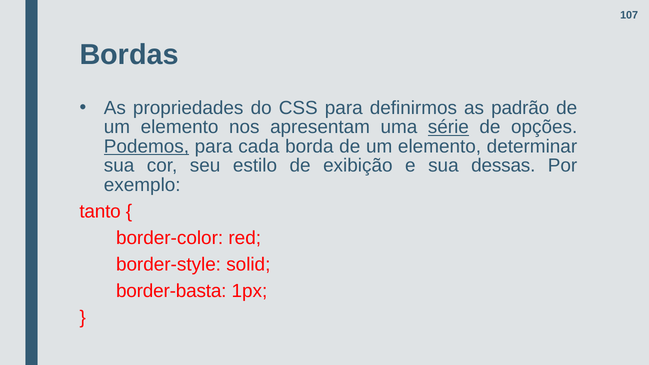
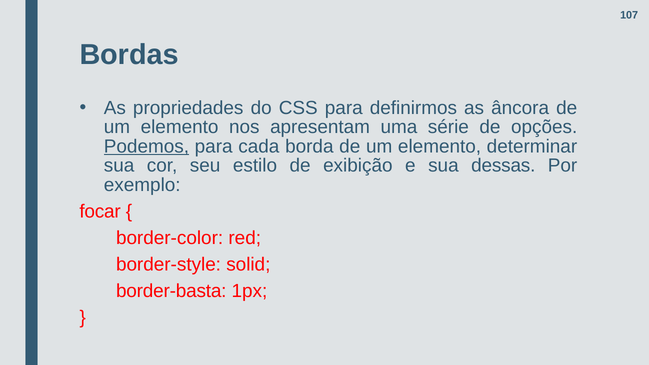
padrão: padrão -> âncora (520, 108)
série underline: present -> none (448, 127)
tanto: tanto -> focar (100, 211)
